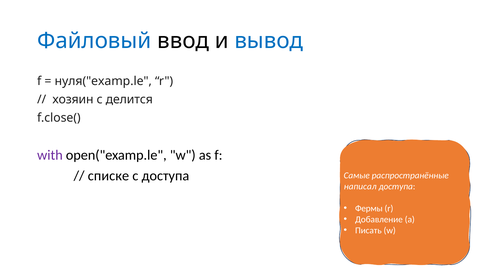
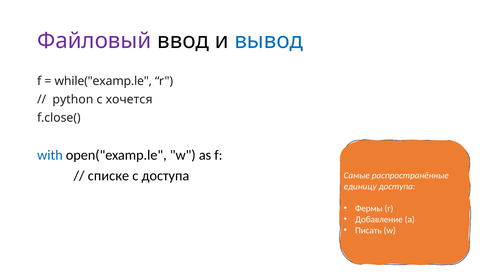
Файловый colour: blue -> purple (94, 41)
нуля("examp.le: нуля("examp.le -> while("examp.le (103, 81)
хозяин: хозяин -> python (73, 99)
делится: делится -> хочется (129, 99)
with colour: purple -> blue (50, 155)
написал: написал -> единицу (360, 186)
